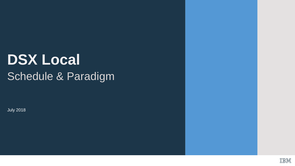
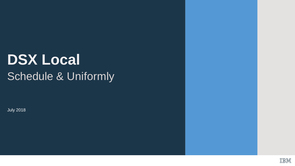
Paradigm: Paradigm -> Uniformly (91, 76)
